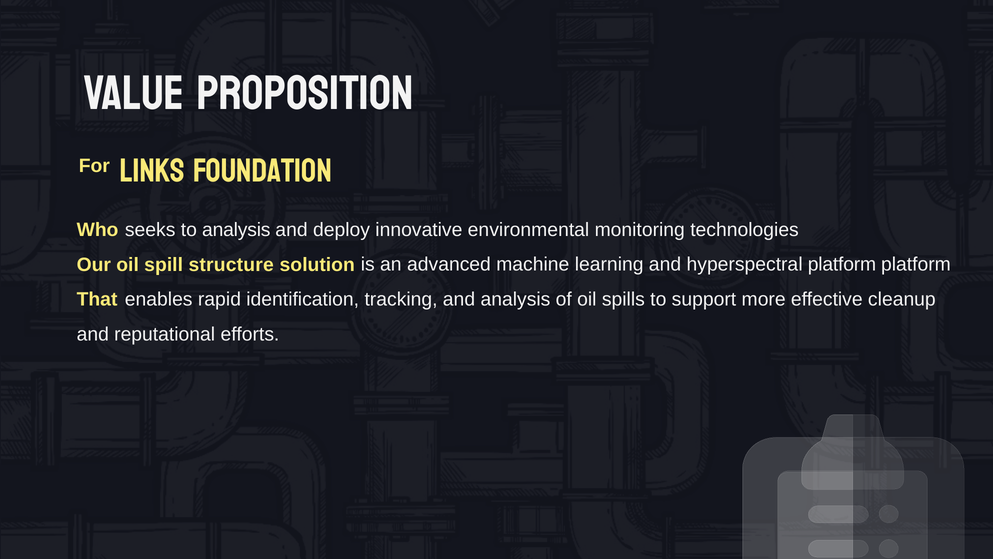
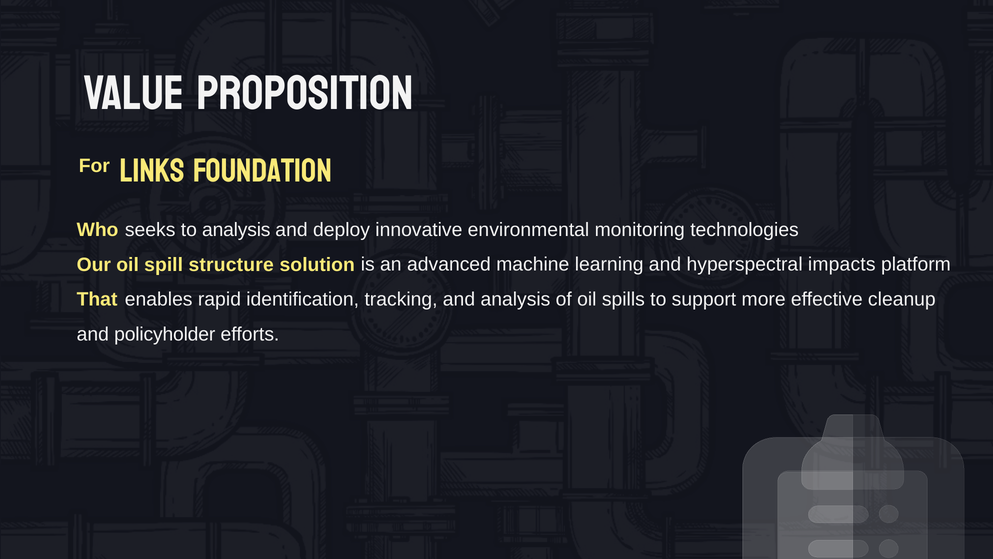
hyperspectral platform: platform -> impacts (842, 264)
reputational: reputational -> policyholder (165, 334)
